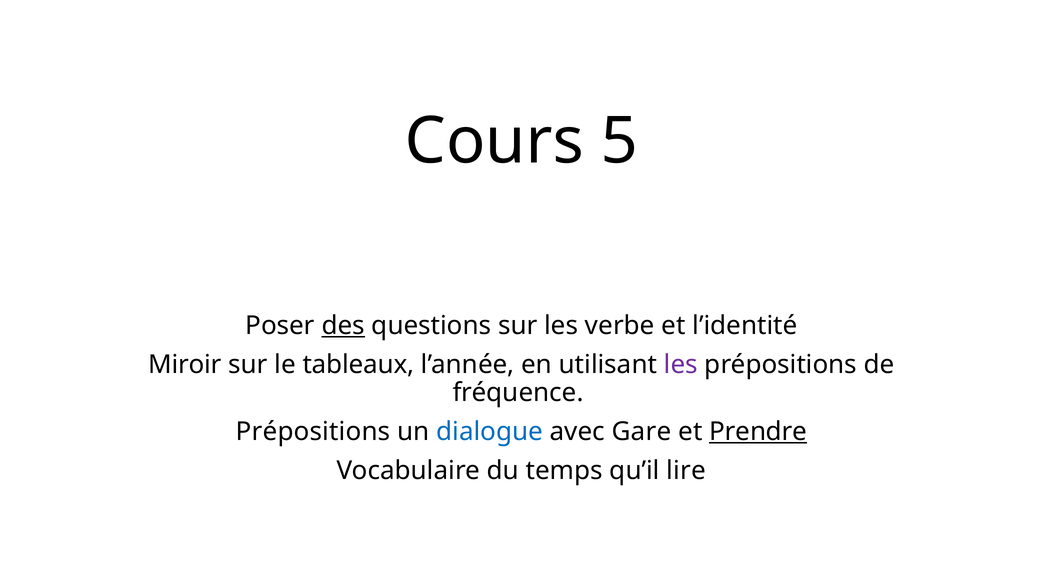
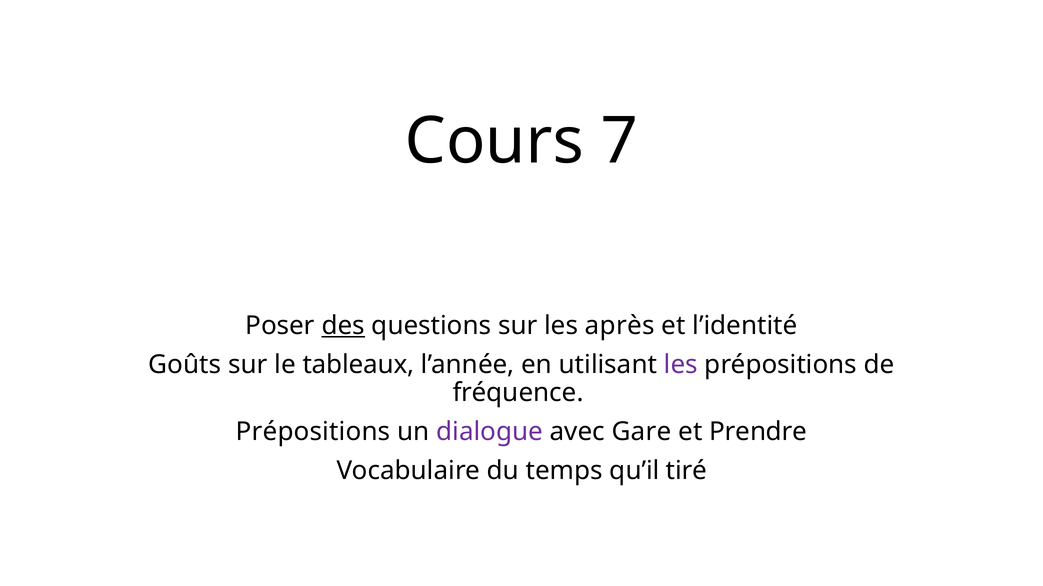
5: 5 -> 7 (619, 141)
verbe: verbe -> après (620, 326)
Miroir: Miroir -> Goûts (185, 365)
dialogue colour: blue -> purple (490, 432)
Prendre underline: present -> none (758, 432)
lire: lire -> tiré (686, 471)
